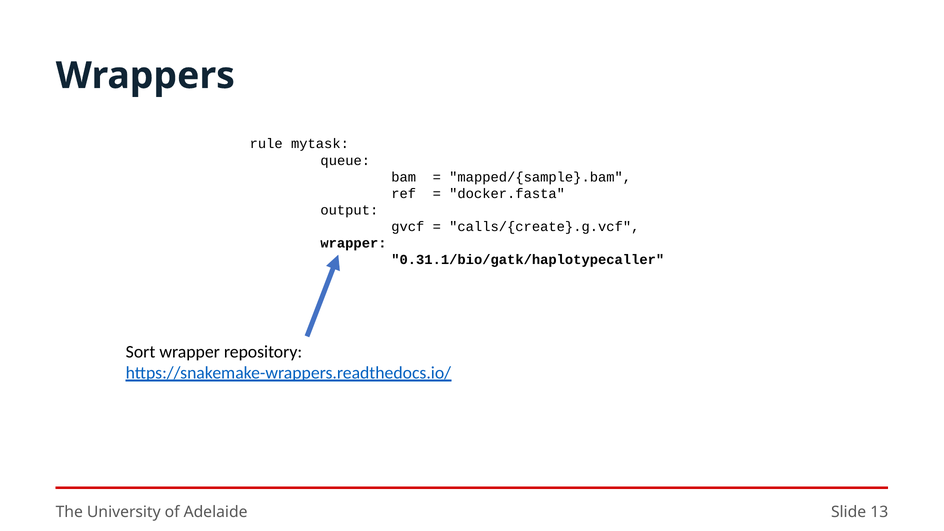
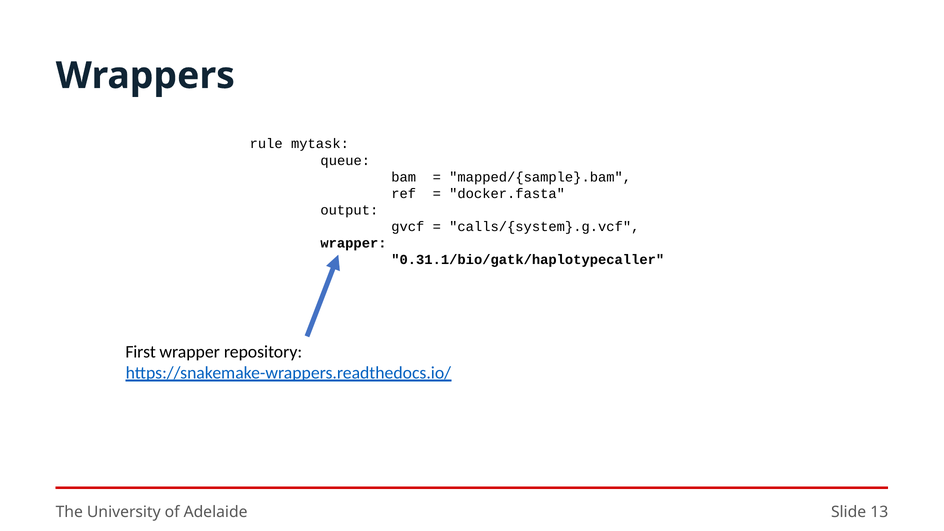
calls/{create}.g.vcf: calls/{create}.g.vcf -> calls/{system}.g.vcf (544, 227)
Sort: Sort -> First (141, 352)
